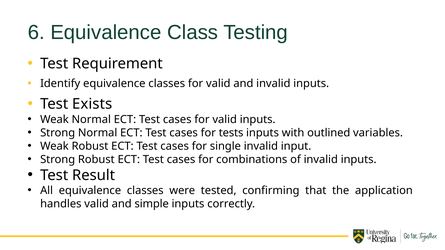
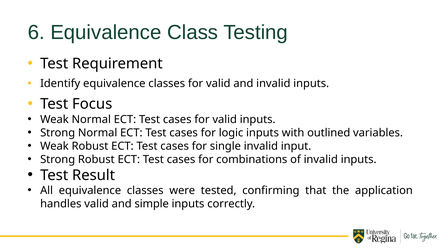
Exists: Exists -> Focus (92, 104)
tests: tests -> logic (231, 133)
